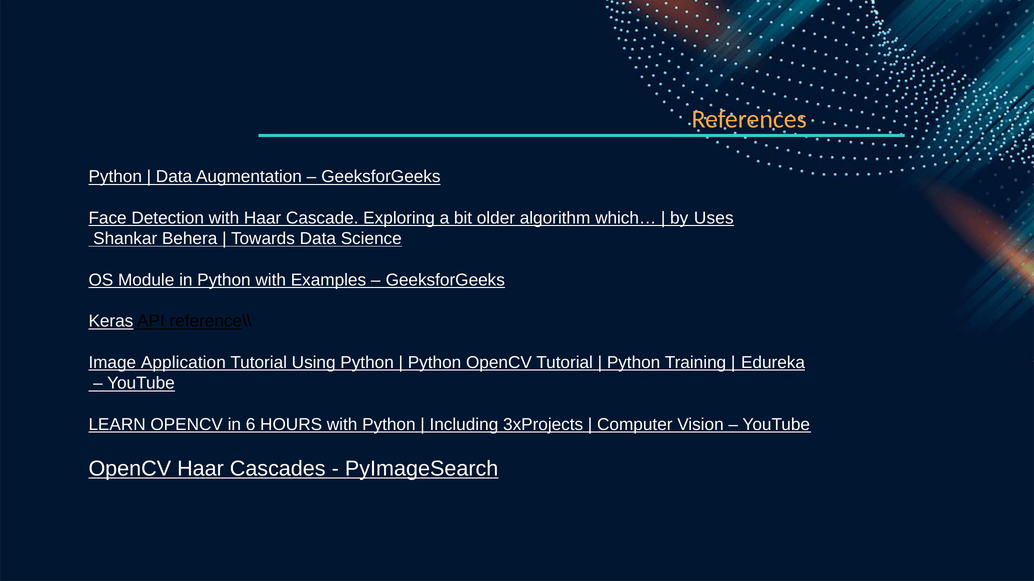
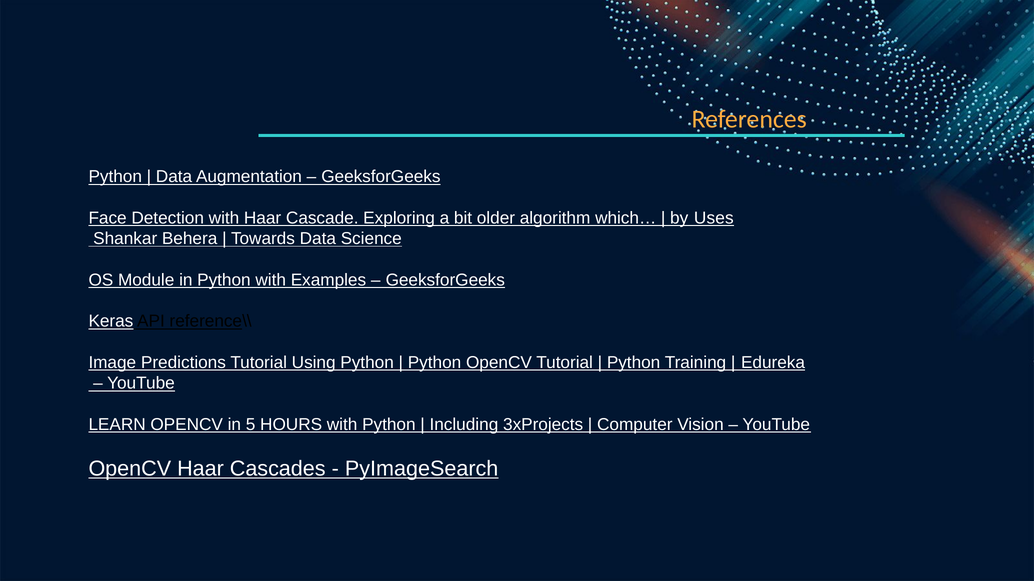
Application: Application -> Predictions (183, 363)
6: 6 -> 5 (251, 425)
